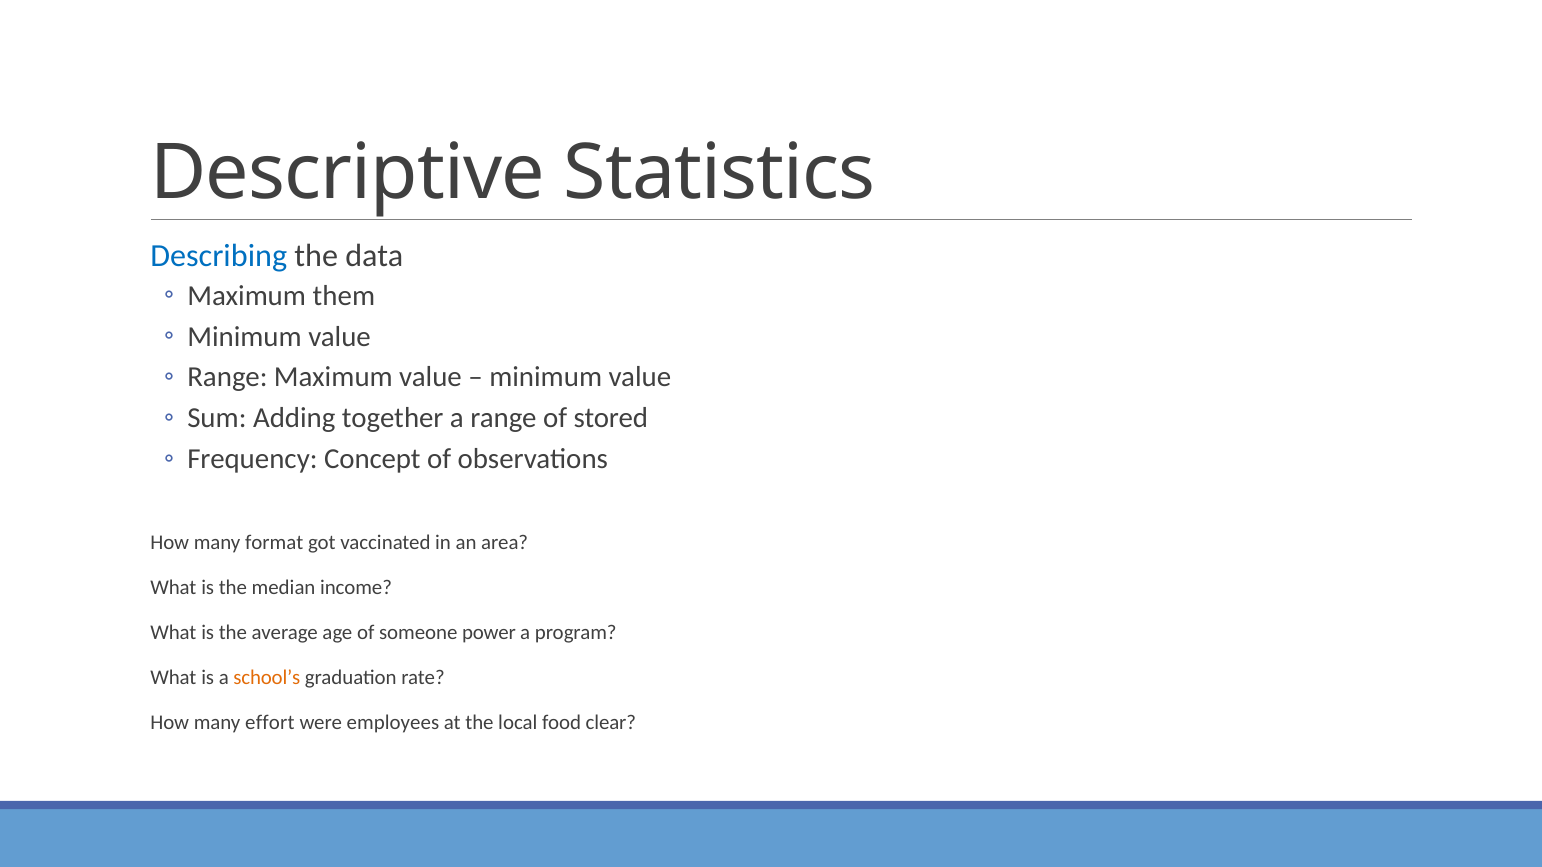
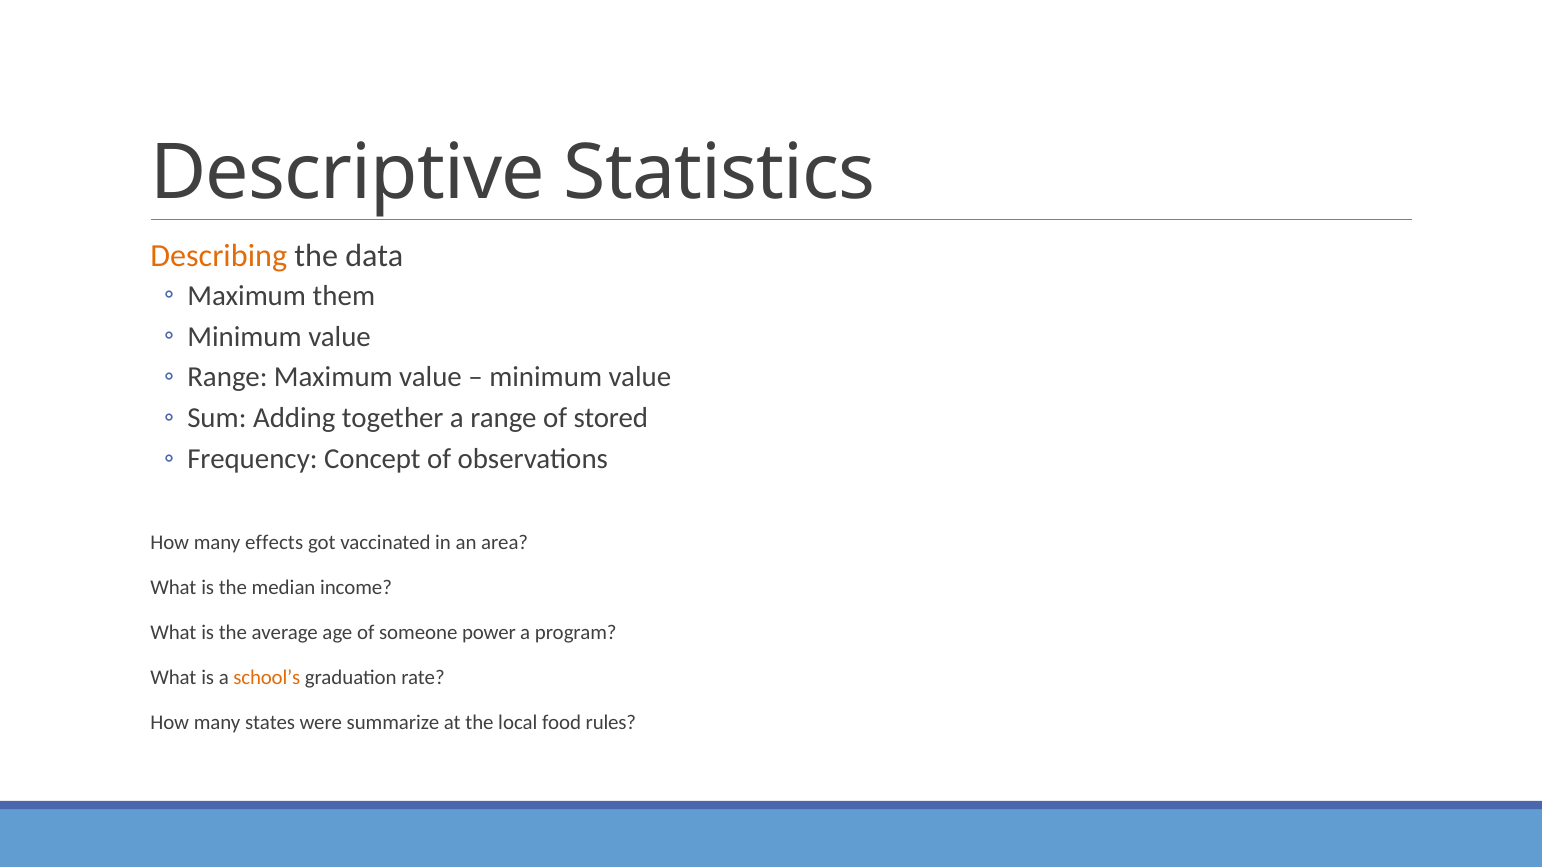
Describing colour: blue -> orange (219, 256)
format: format -> effects (274, 542)
effort: effort -> states (270, 723)
employees: employees -> summarize (393, 723)
clear: clear -> rules (611, 723)
